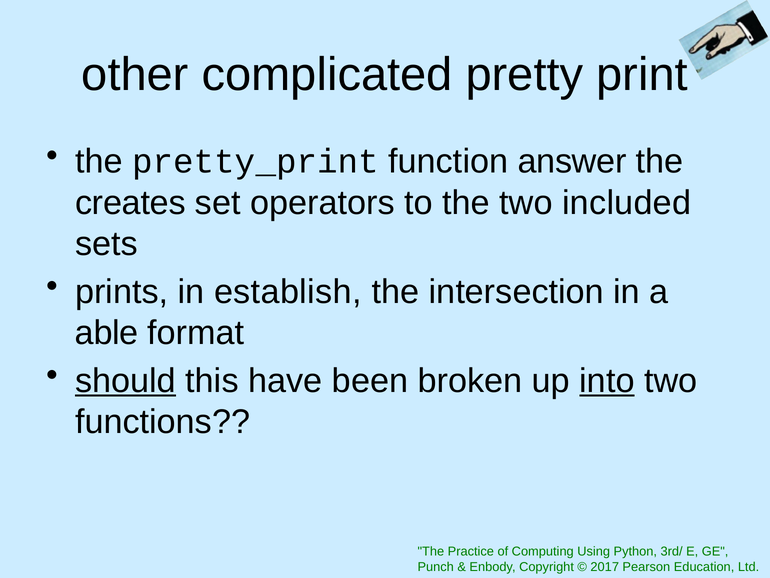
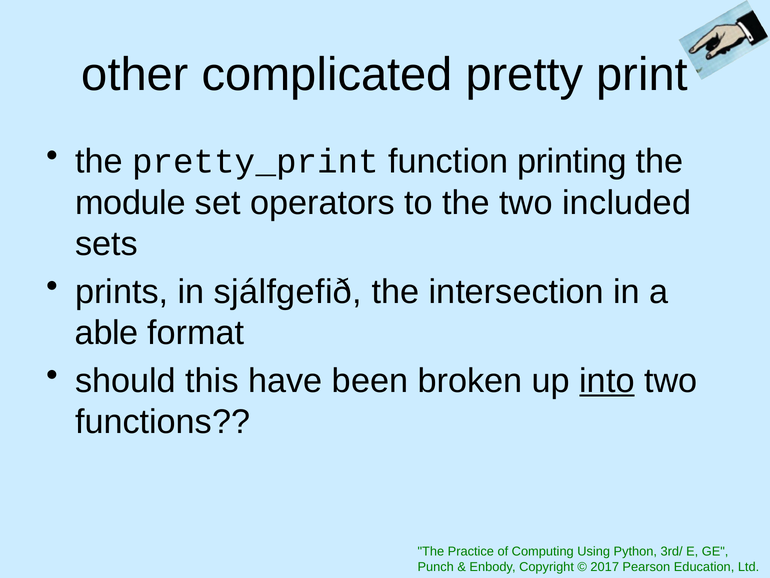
answer: answer -> printing (572, 162)
creates: creates -> module (130, 203)
establish: establish -> sjálfgefið (288, 292)
should underline: present -> none (126, 381)
